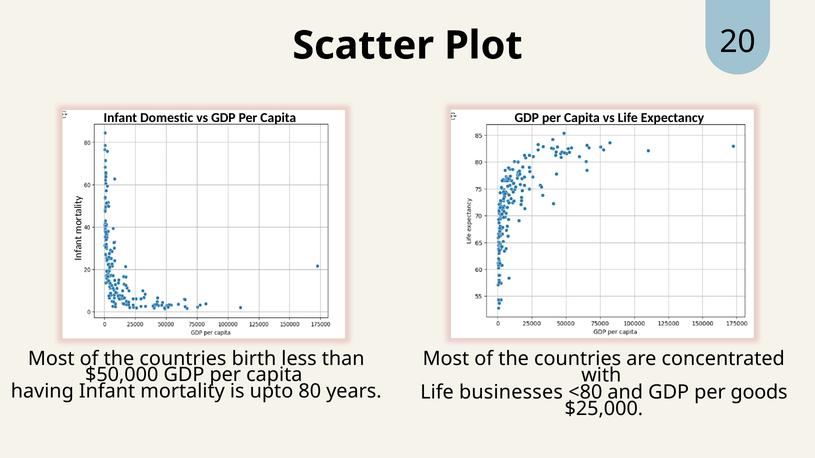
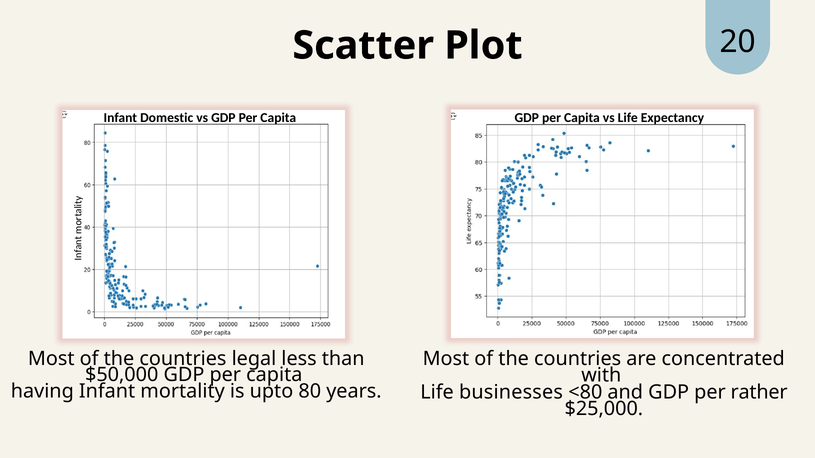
birth: birth -> legal (254, 359)
goods: goods -> rather (759, 392)
